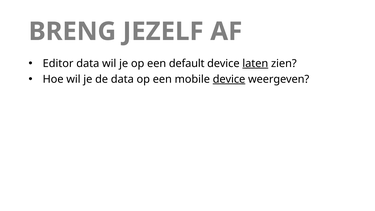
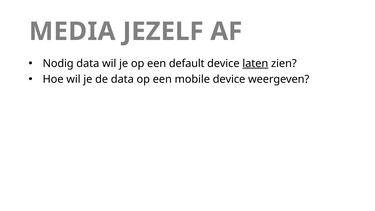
BRENG: BRENG -> MEDIA (72, 31)
Editor: Editor -> Nodig (58, 63)
device underline: present -> none (229, 79)
